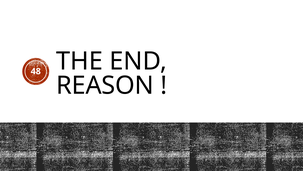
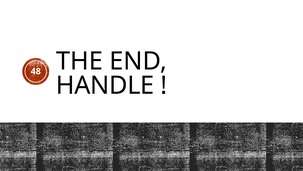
REASON: REASON -> HANDLE (105, 85)
